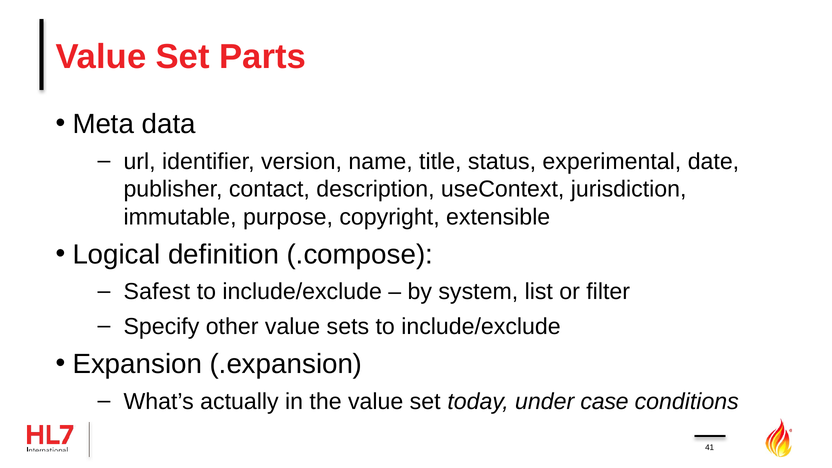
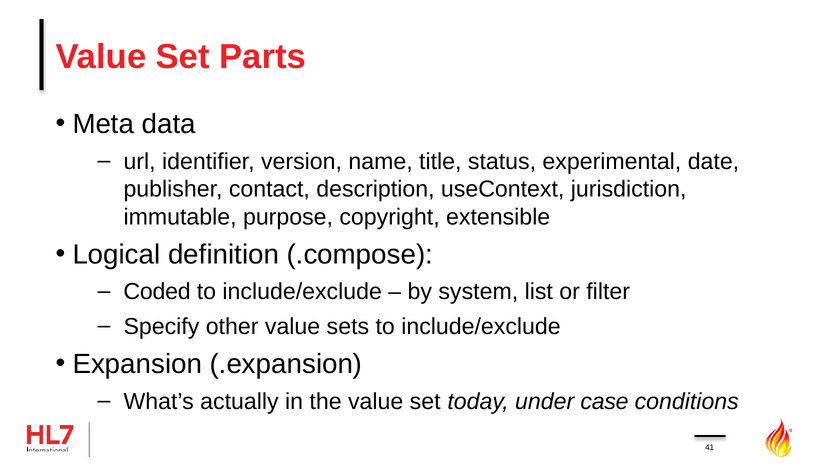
Safest: Safest -> Coded (157, 292)
